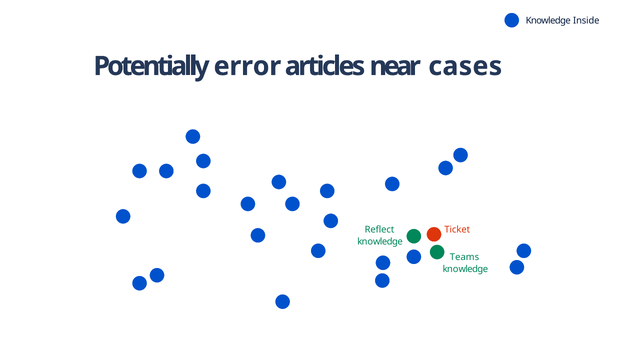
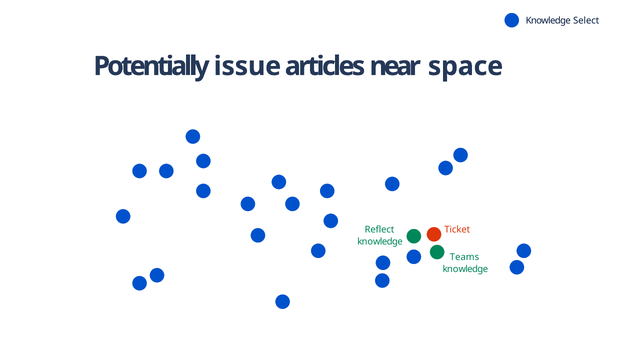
Inside: Inside -> Select (586, 21)
error: error -> issue (247, 66)
cases: cases -> space (465, 66)
